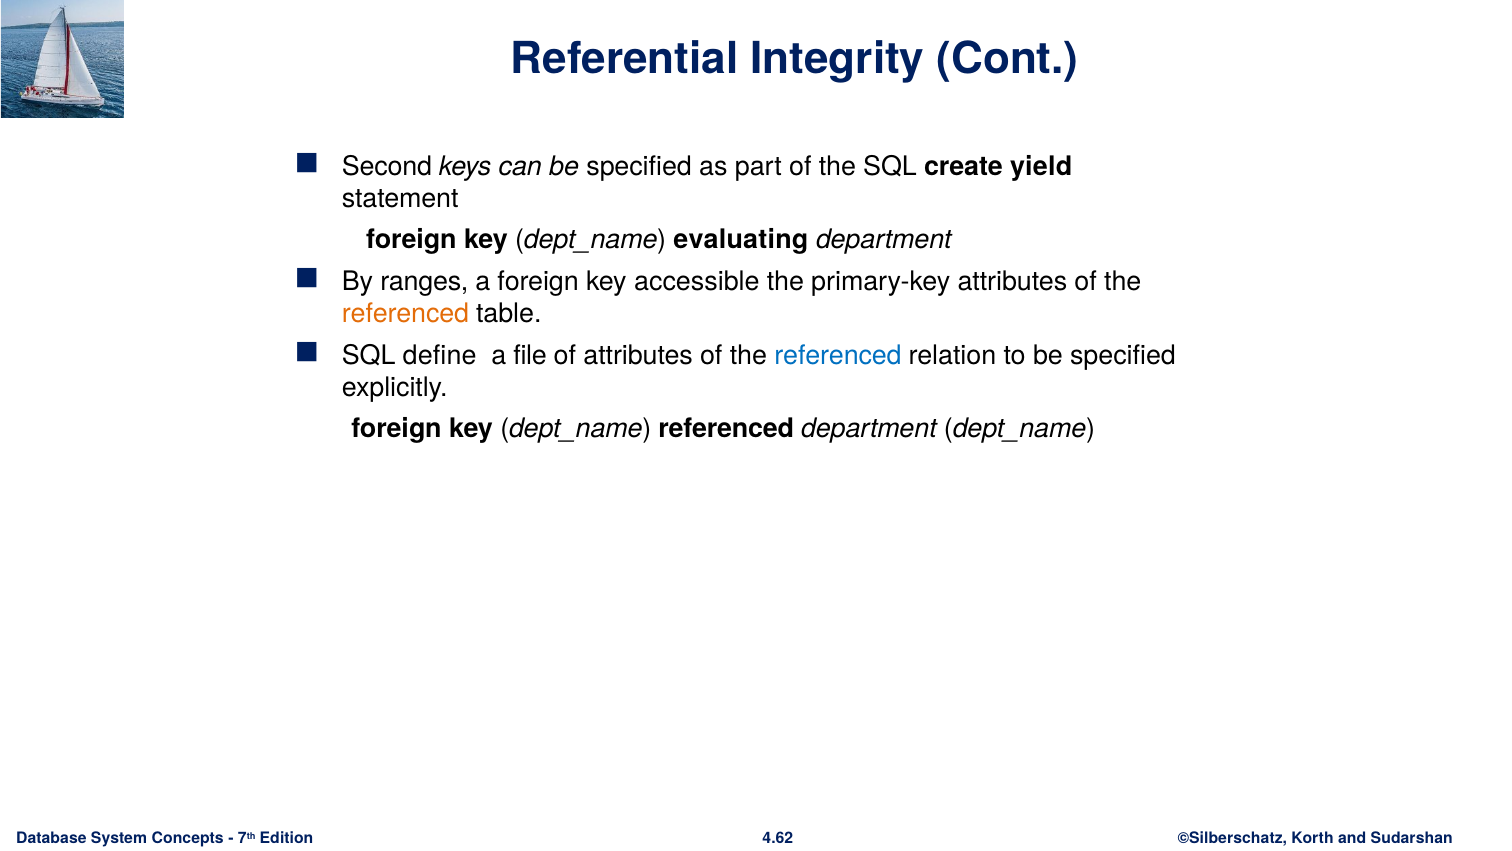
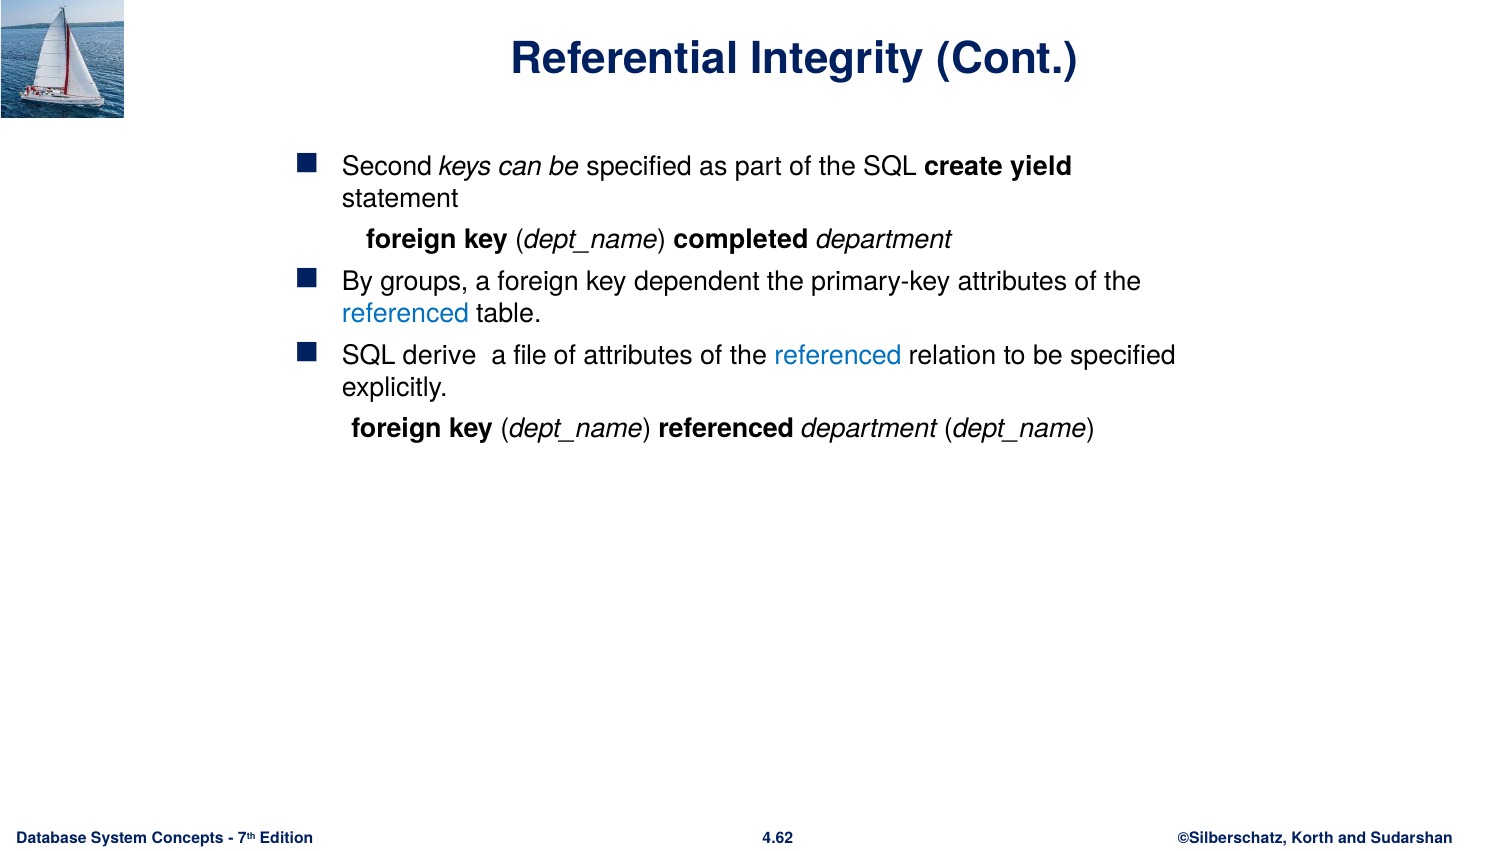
evaluating: evaluating -> completed (741, 240)
ranges: ranges -> groups (424, 281)
accessible: accessible -> dependent (697, 281)
referenced colour: orange -> blue (406, 314)
define: define -> derive (440, 355)
